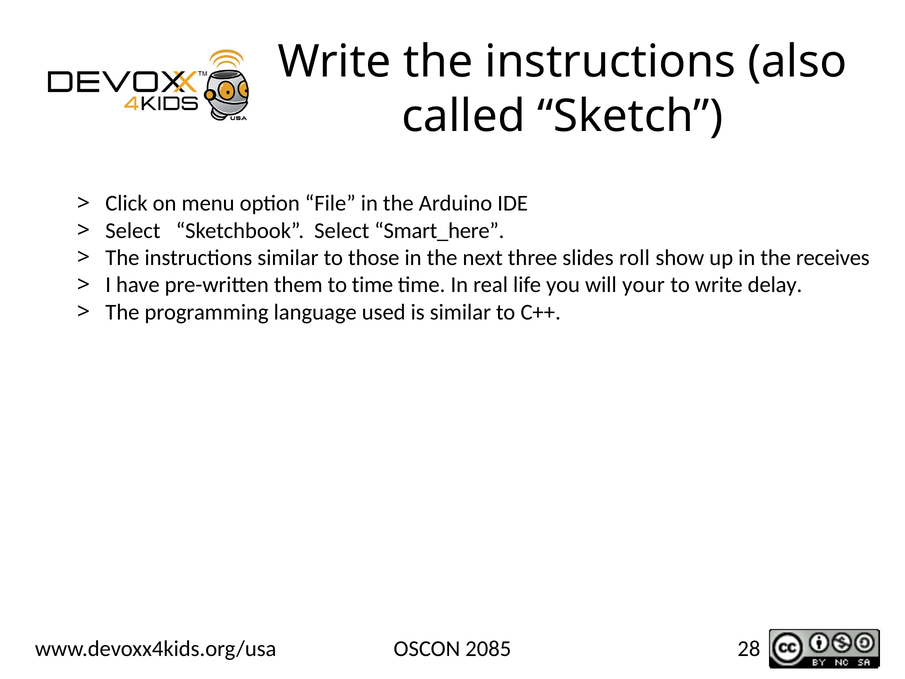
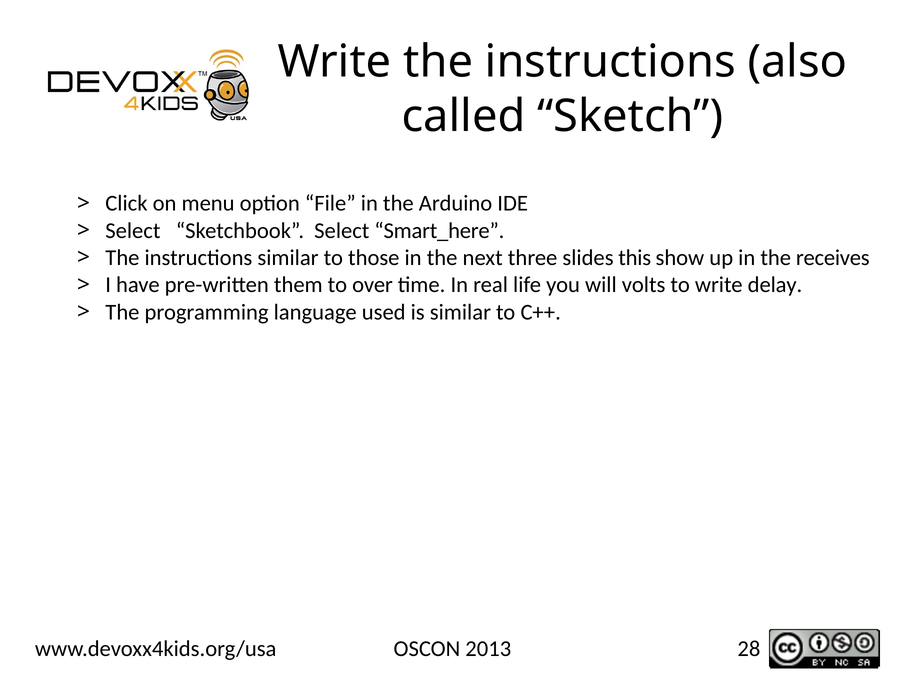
roll: roll -> this (635, 258)
to time: time -> over (373, 285)
your: your -> volts (644, 285)
2085: 2085 -> 2013 (488, 649)
